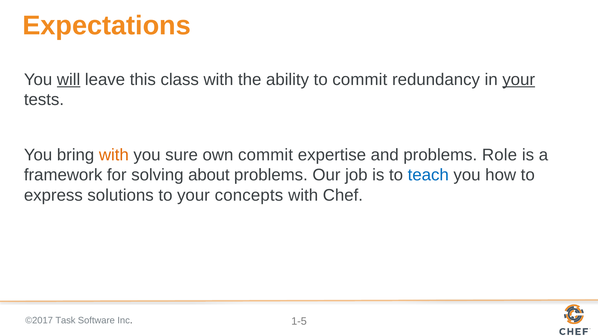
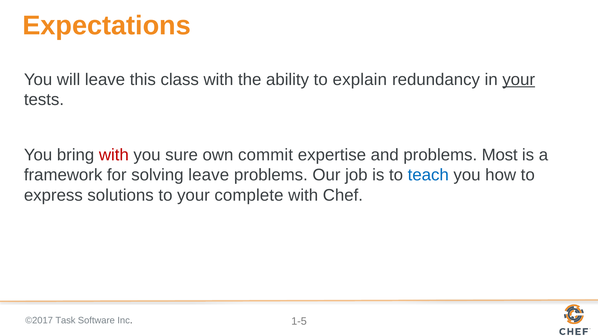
will underline: present -> none (69, 80)
to commit: commit -> explain (360, 80)
with colour: orange -> red (114, 155)
Role: Role -> Most (500, 155)
solving about: about -> leave (209, 175)
concepts: concepts -> complete (249, 195)
